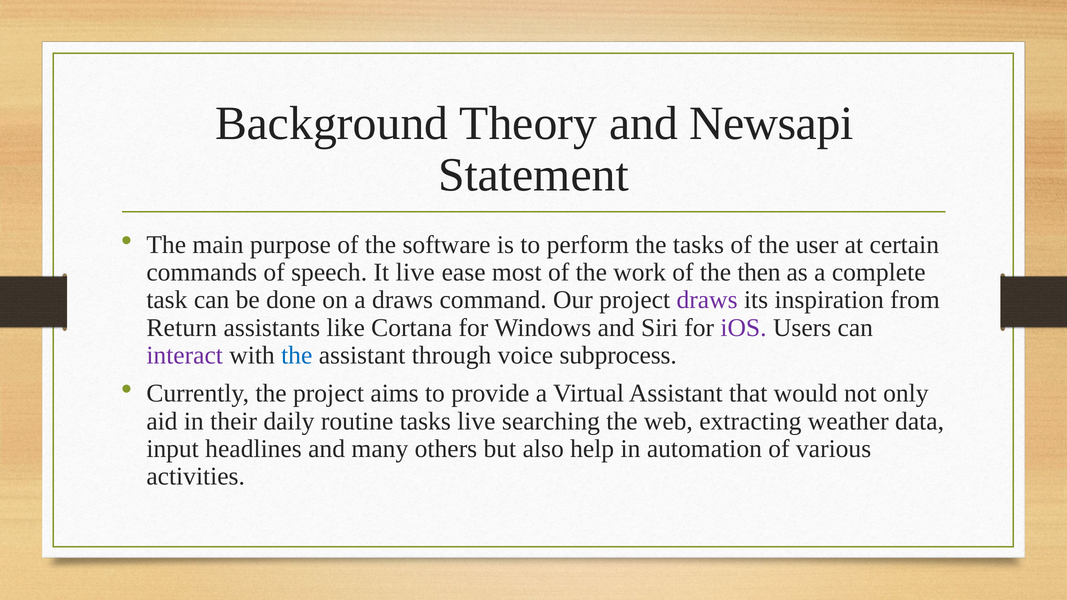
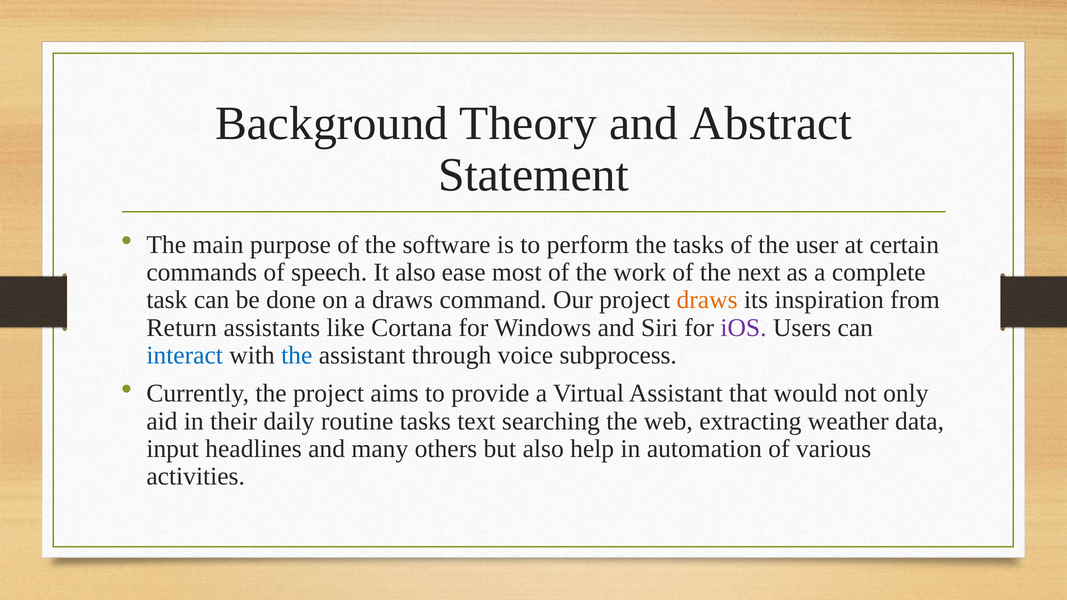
Newsapi: Newsapi -> Abstract (771, 123)
It live: live -> also (415, 273)
then: then -> next (759, 273)
draws colour: purple -> orange (707, 300)
interact colour: purple -> blue (185, 355)
tasks live: live -> text (476, 421)
